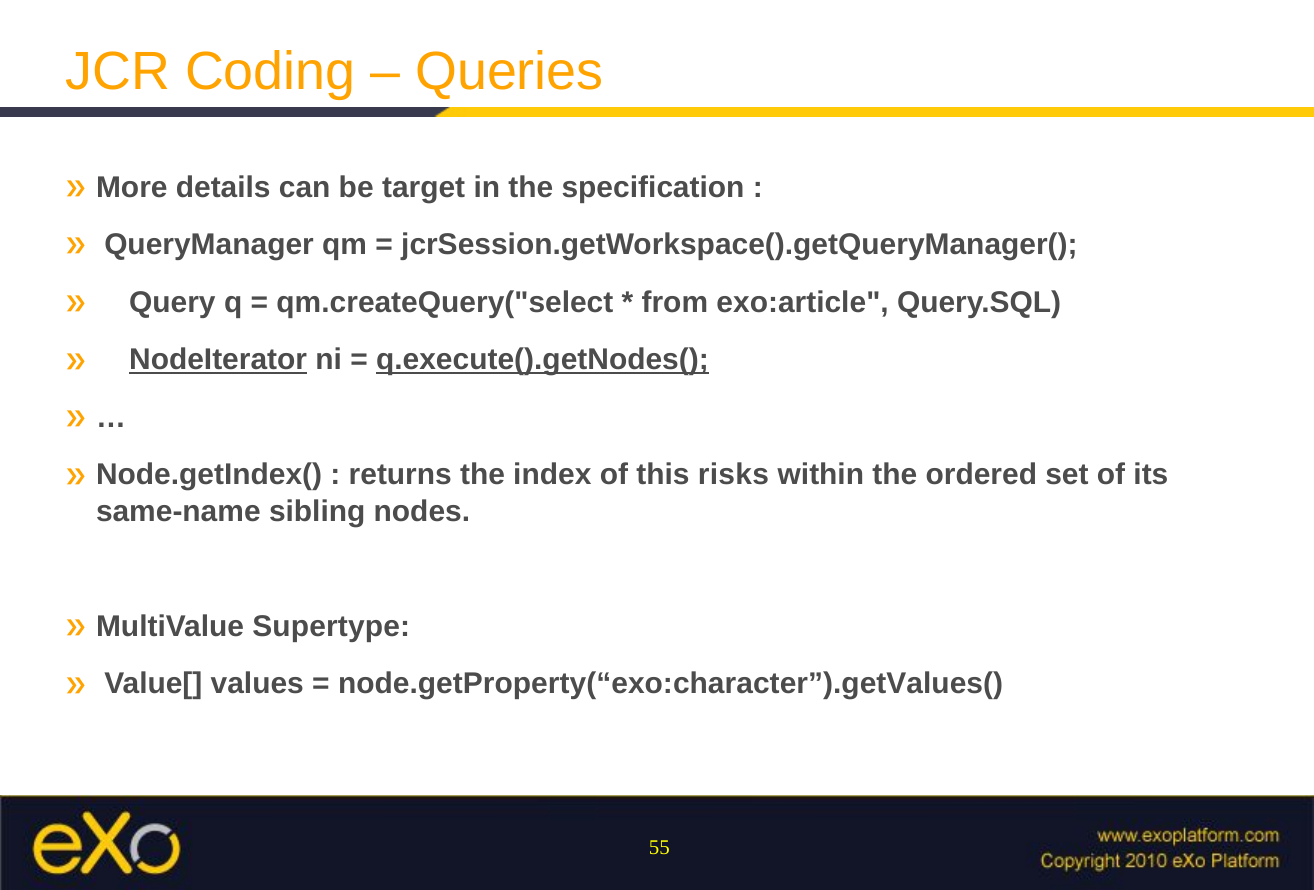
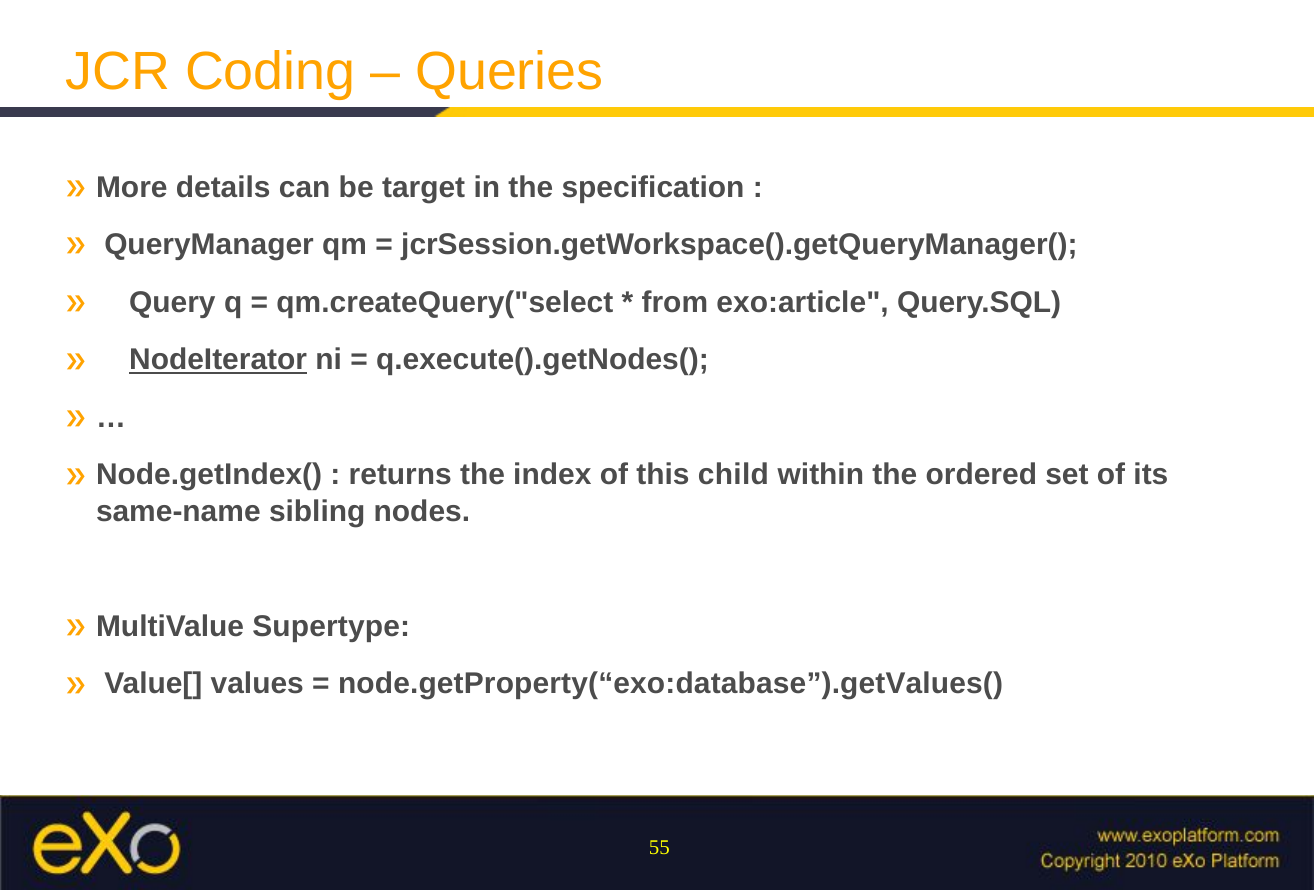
q.execute().getNodes( underline: present -> none (542, 360)
risks: risks -> child (733, 475)
node.getProperty(“exo:character”).getValues(: node.getProperty(“exo:character”).getValues( -> node.getProperty(“exo:database”).getValues( (671, 684)
